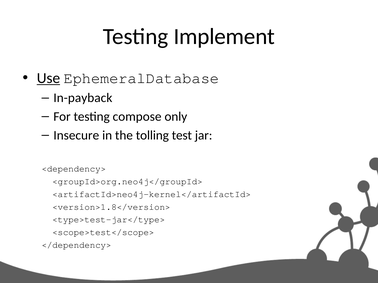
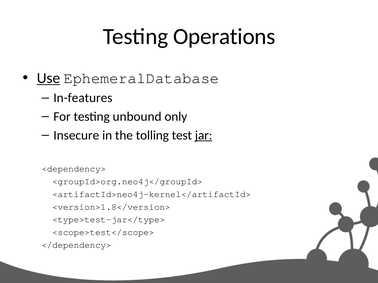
Implement: Implement -> Operations (224, 37)
In-payback: In-payback -> In-features (83, 98)
compose: compose -> unbound (137, 117)
jar underline: none -> present (204, 135)
